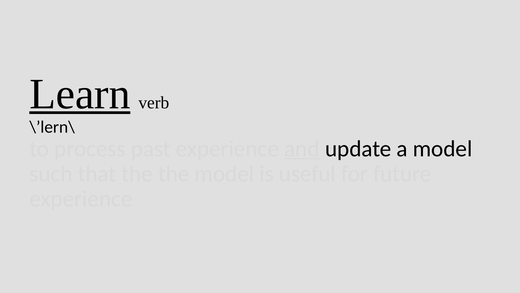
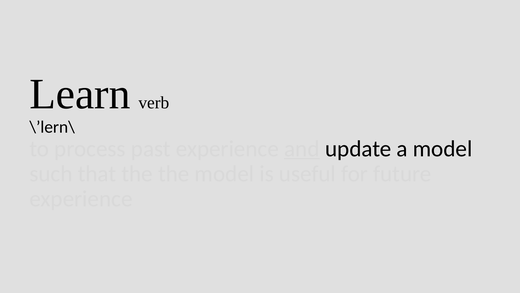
Learn underline: present -> none (80, 94)
